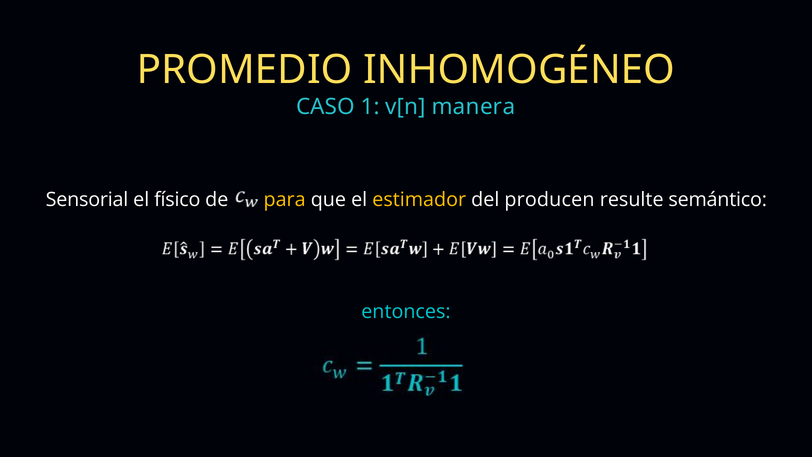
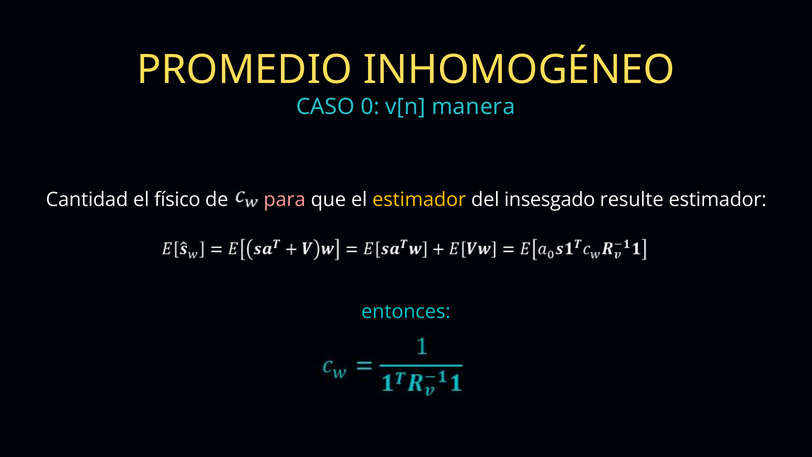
1: 1 -> 0 (370, 107)
Sensorial: Sensorial -> Cantidad (87, 199)
para colour: yellow -> pink (285, 199)
producen: producen -> insesgado (550, 199)
resulte semántico: semántico -> estimador (718, 199)
